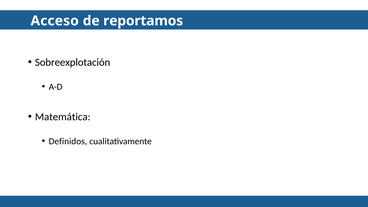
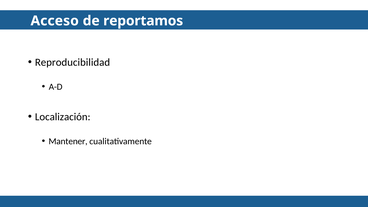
Sobreexplotación: Sobreexplotación -> Reproducibilidad (73, 62)
Matemática: Matemática -> Localización (63, 117)
Definidos: Definidos -> Mantener (68, 141)
